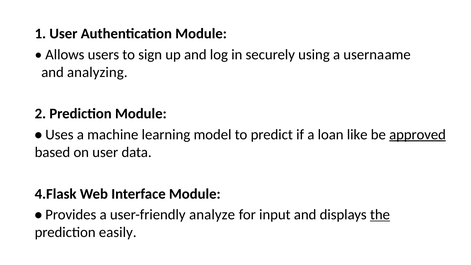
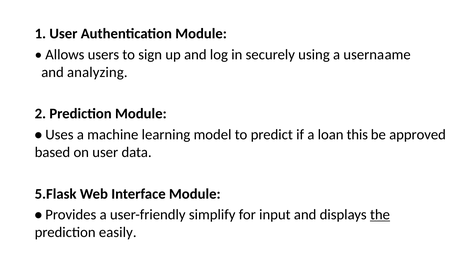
like: like -> this (357, 135)
approved underline: present -> none (418, 135)
4.Flask: 4.Flask -> 5.Flask (56, 194)
analyze: analyze -> simplify (212, 215)
